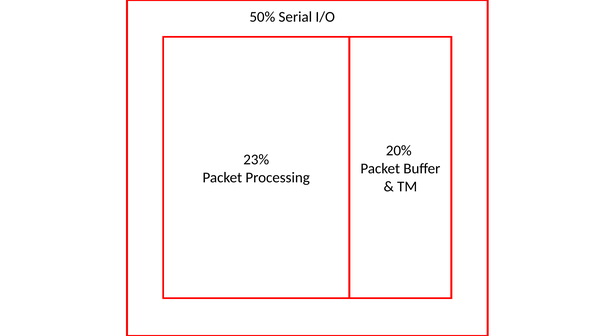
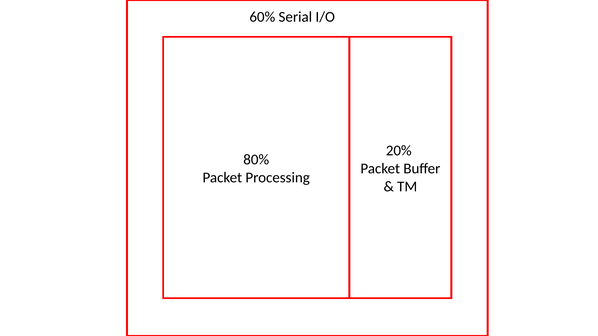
50%: 50% -> 60% (262, 17)
23%: 23% -> 80% (256, 160)
